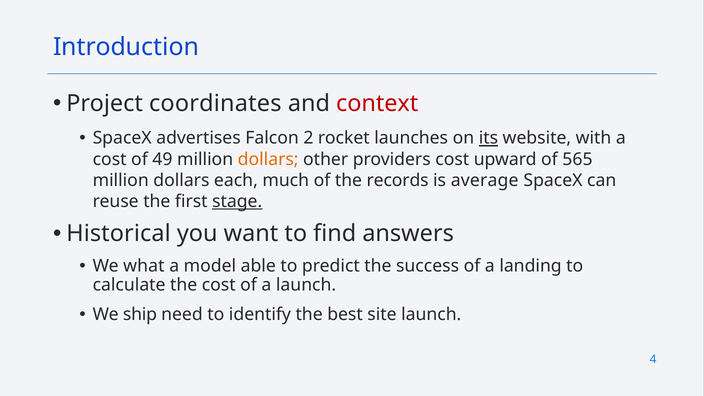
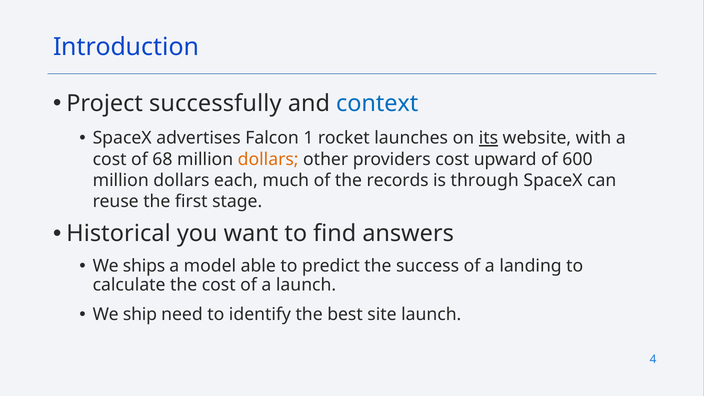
coordinates: coordinates -> successfully (215, 103)
context colour: red -> blue (377, 103)
2: 2 -> 1 (308, 138)
49: 49 -> 68 (162, 159)
565: 565 -> 600 (577, 159)
average: average -> through (485, 180)
stage underline: present -> none (237, 202)
what: what -> ships (144, 266)
